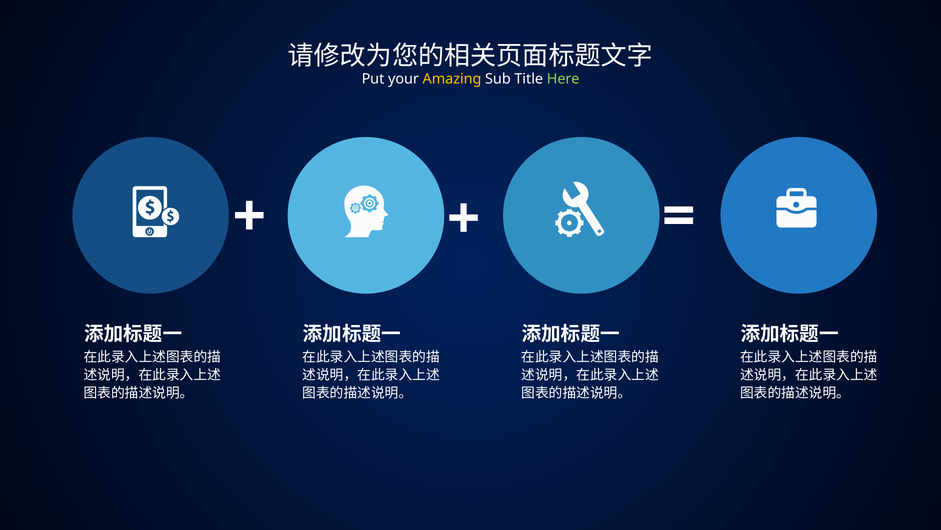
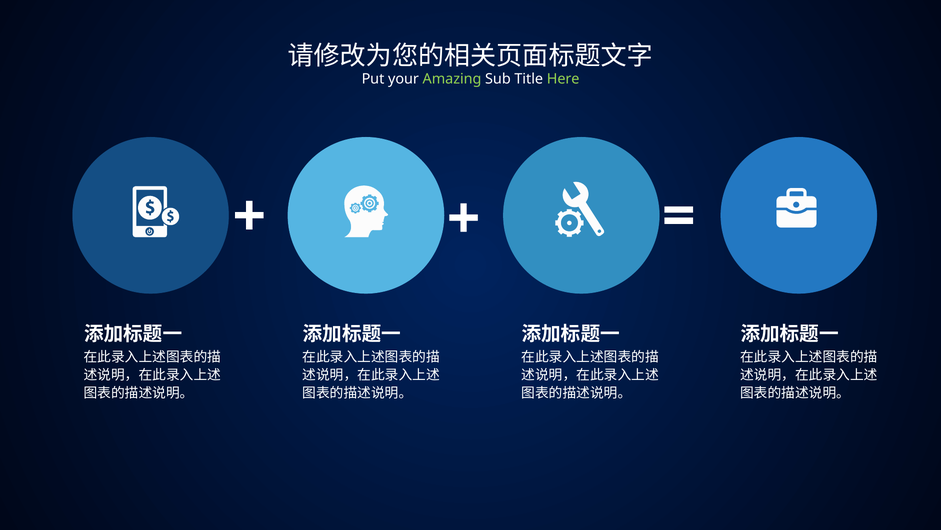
Amazing colour: yellow -> light green (452, 79)
